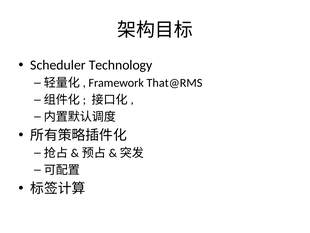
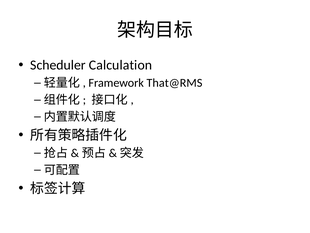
Technology: Technology -> Calculation (120, 65)
